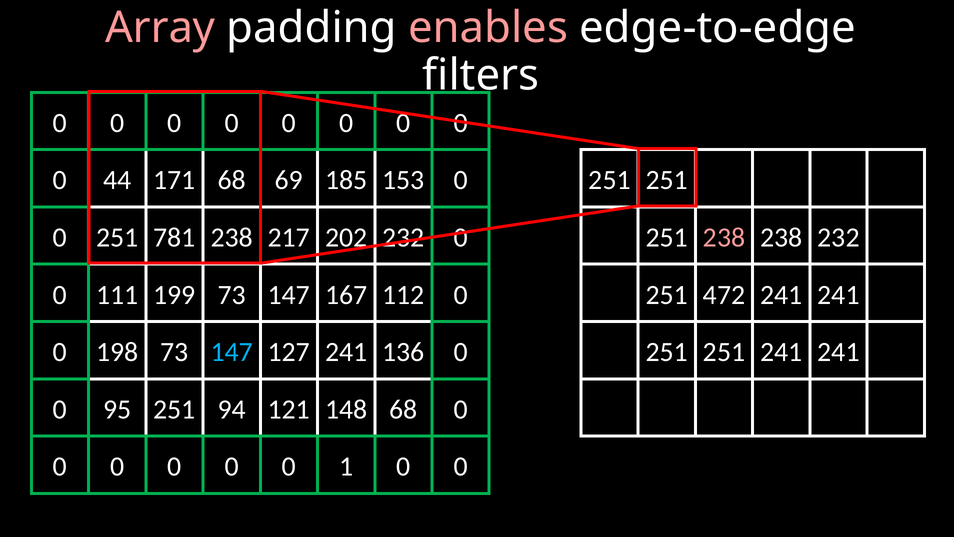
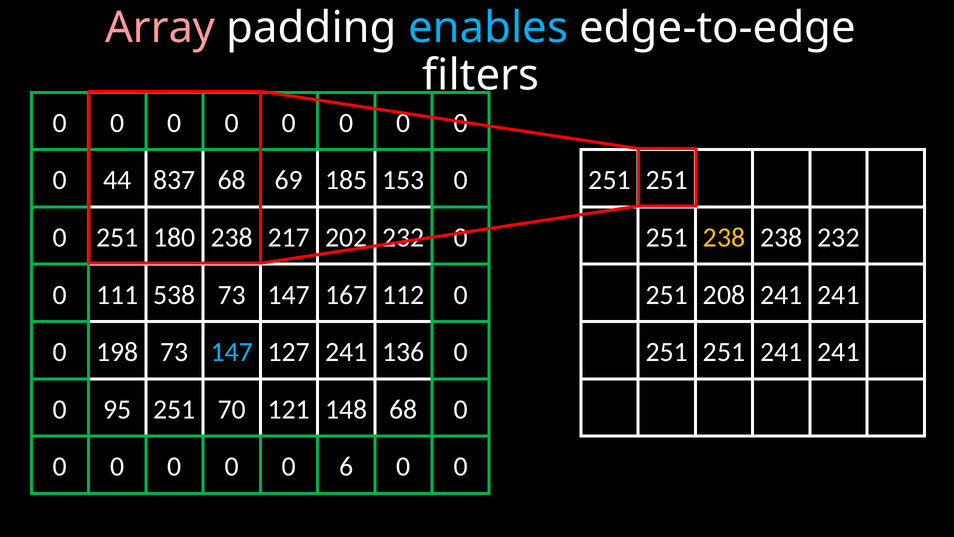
enables colour: pink -> light blue (488, 28)
171: 171 -> 837 (174, 180)
781: 781 -> 180 (174, 237)
238 colour: pink -> yellow (724, 237)
199: 199 -> 538 (174, 295)
472: 472 -> 208 (724, 295)
94: 94 -> 70 (232, 409)
1: 1 -> 6 (346, 466)
